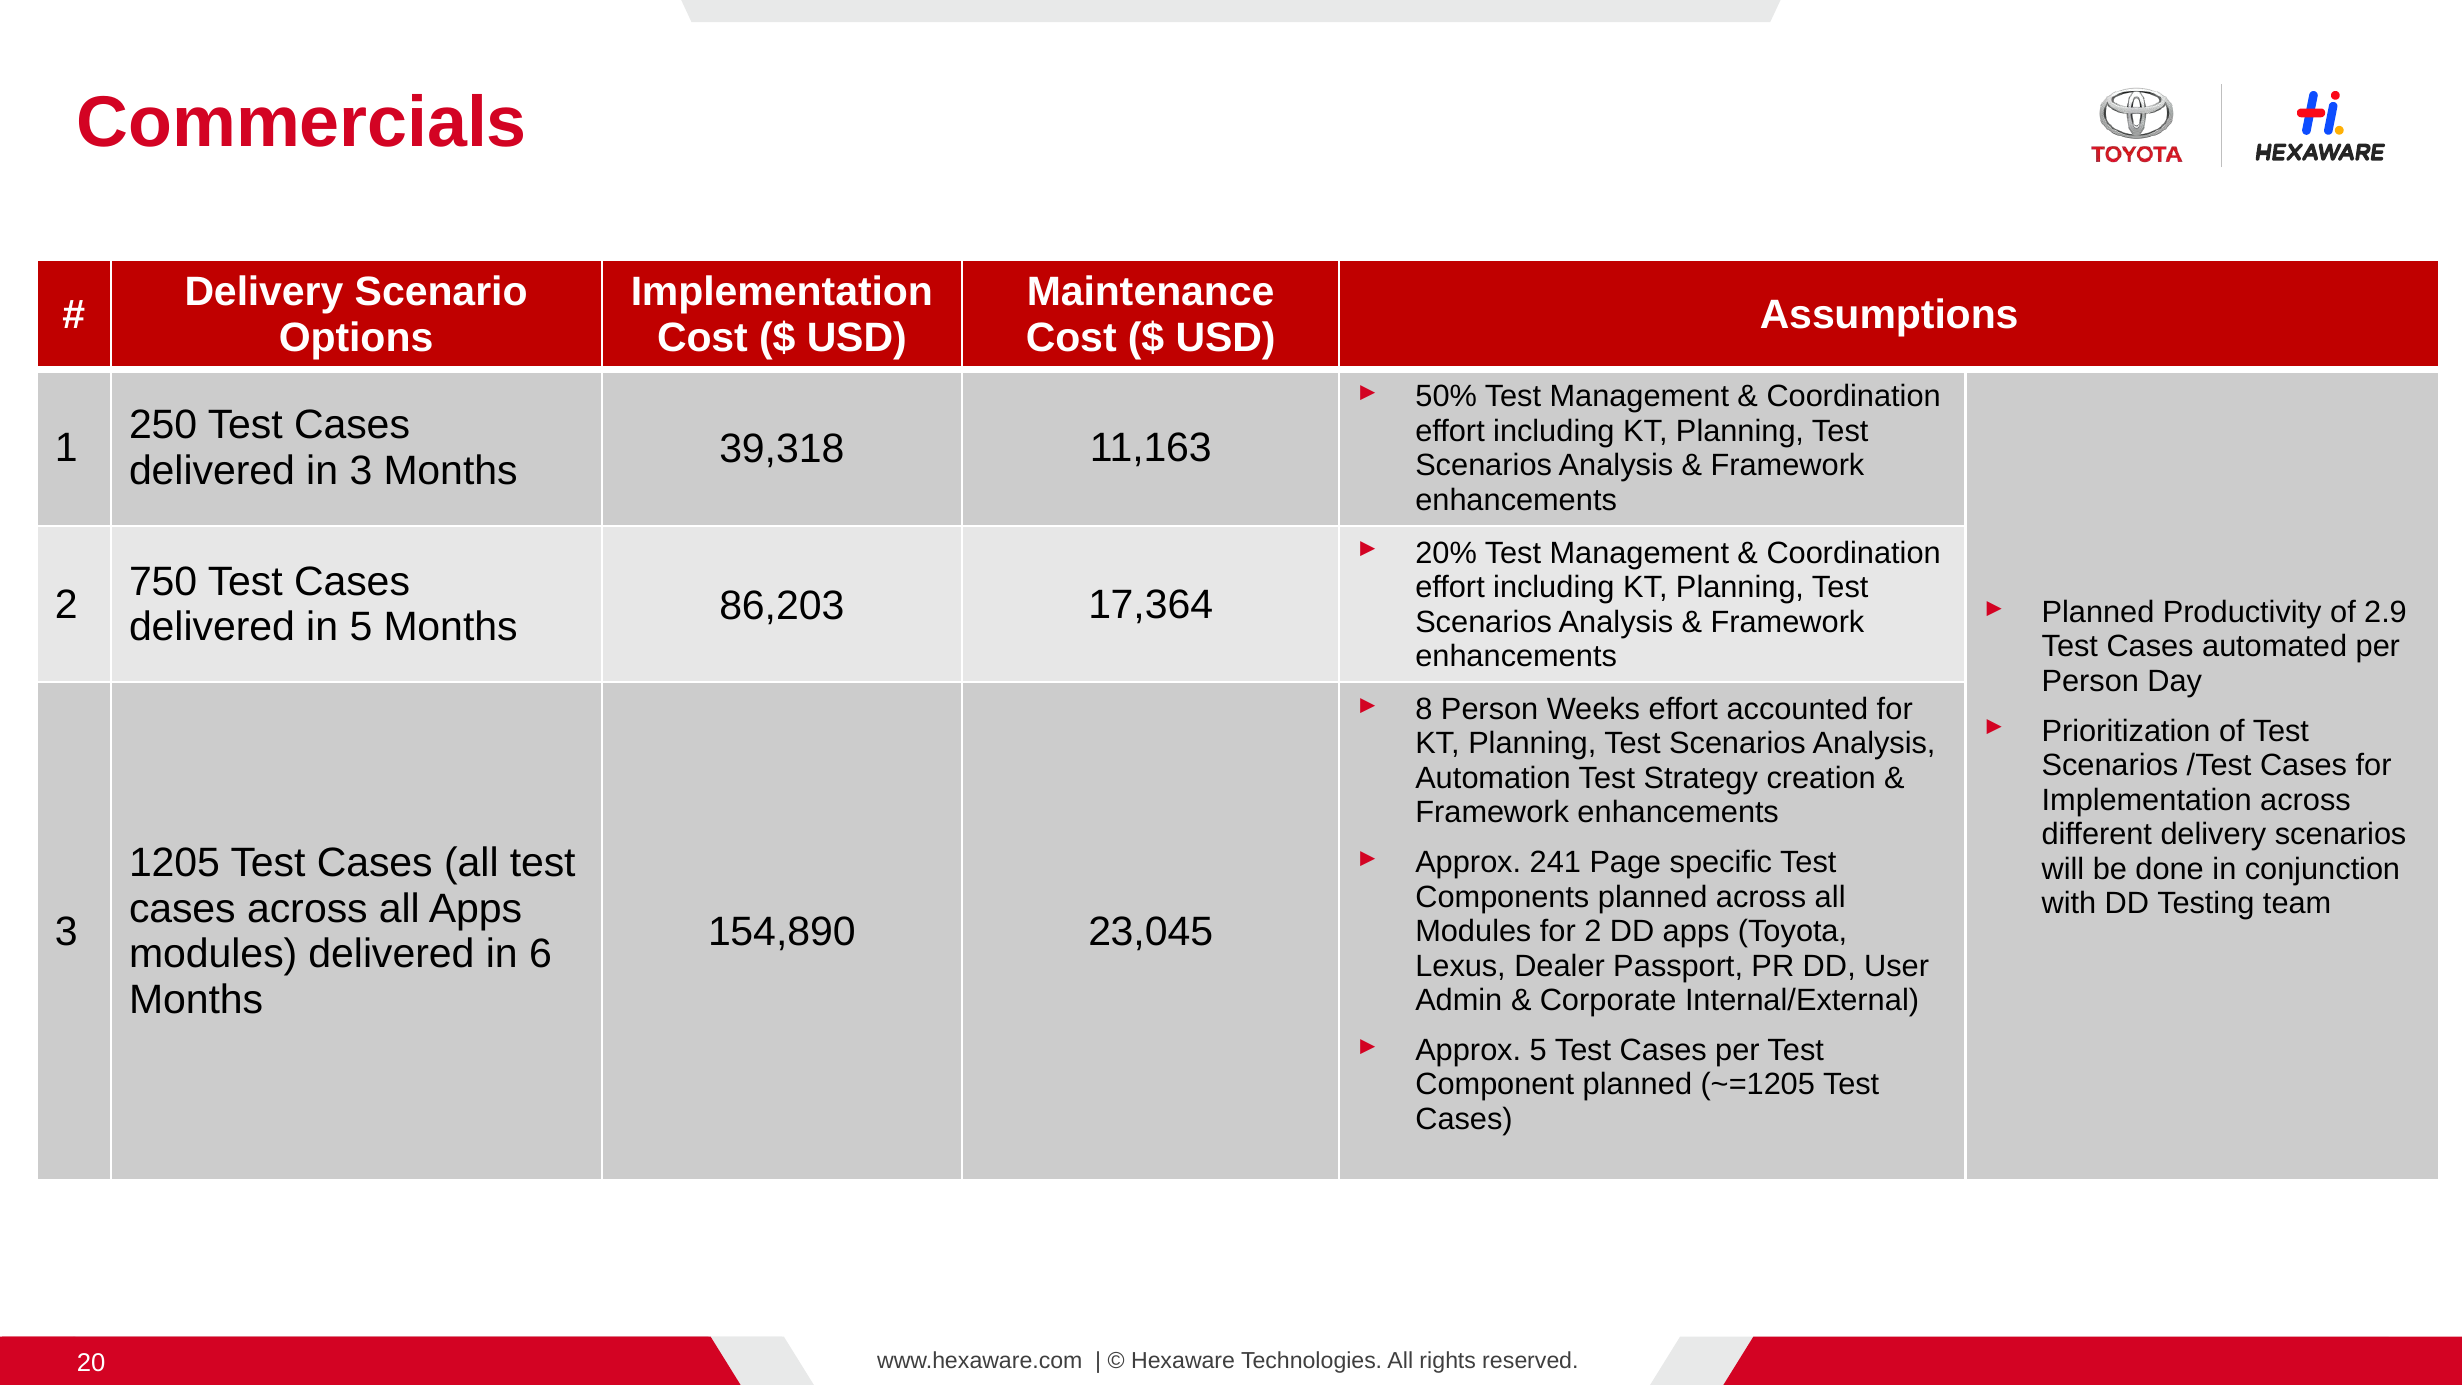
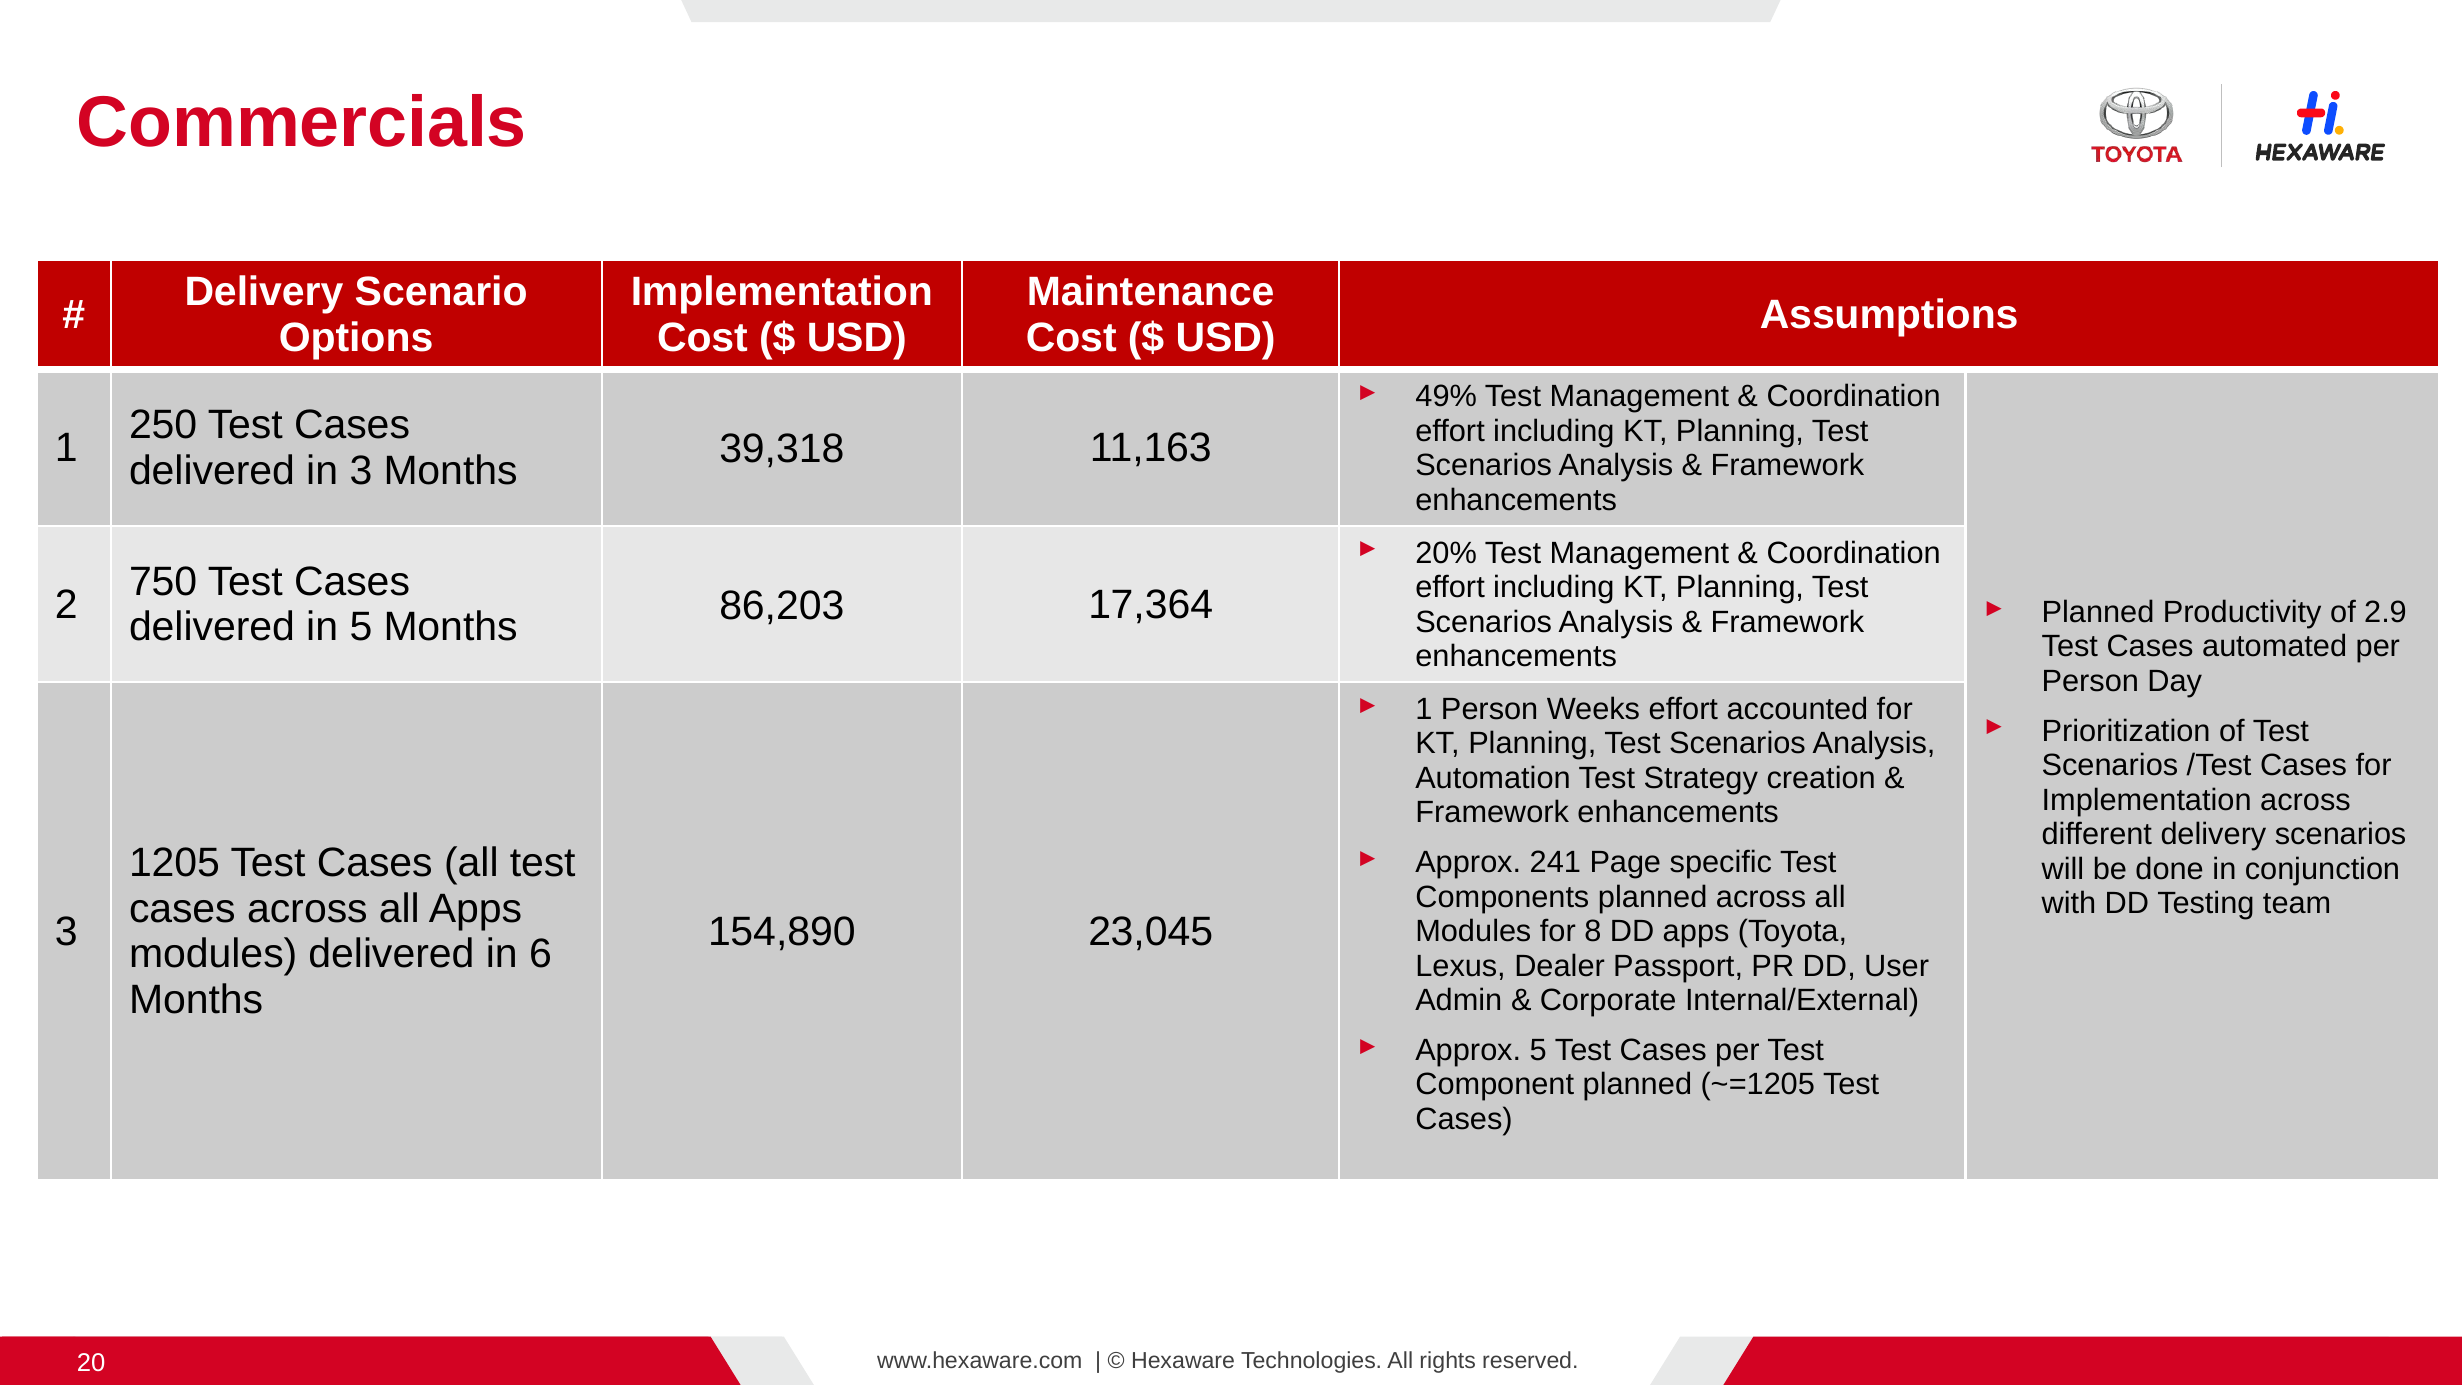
50%: 50% -> 49% (1446, 397)
8: 8 -> 1 (1424, 709)
for 2: 2 -> 8 (1593, 931)
